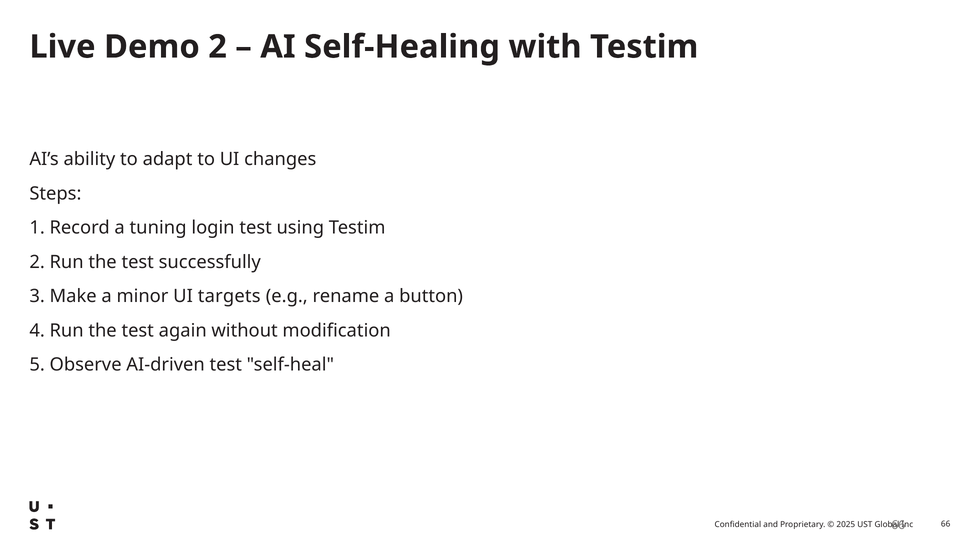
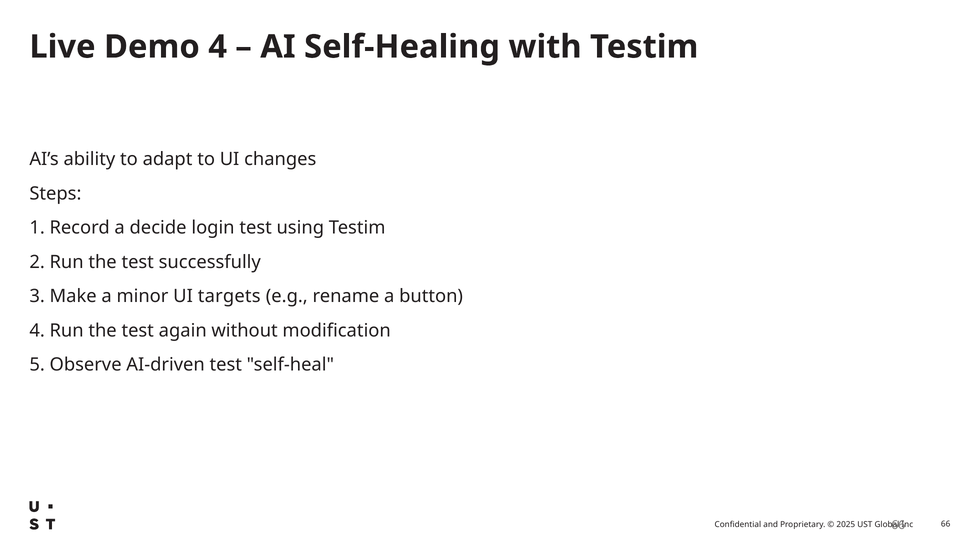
Demo 2: 2 -> 4 (218, 47)
tuning: tuning -> decide (158, 228)
